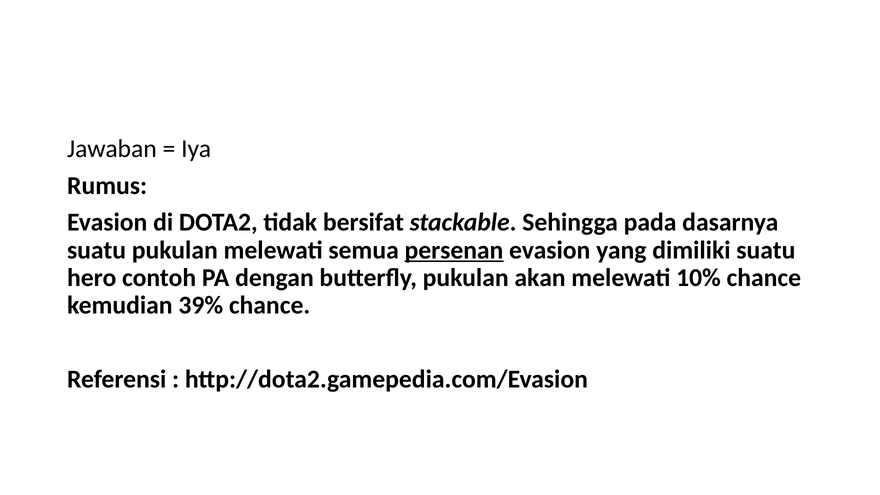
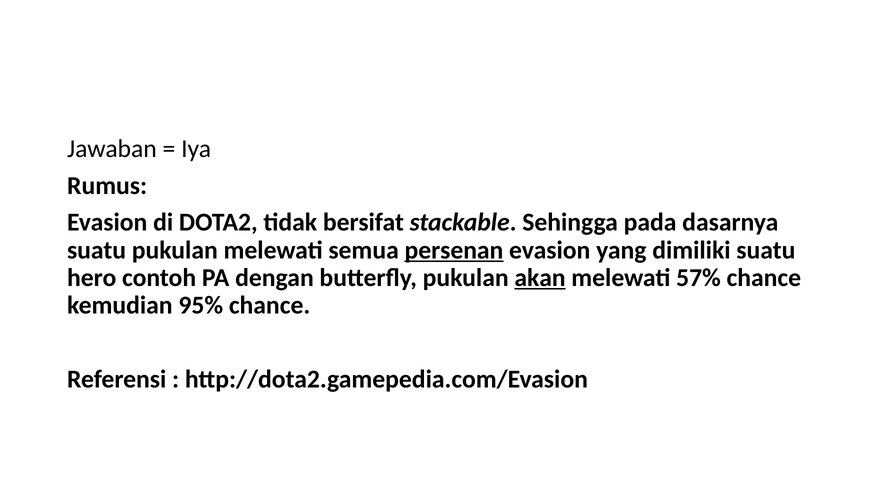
akan underline: none -> present (540, 278)
10%: 10% -> 57% (698, 278)
39%: 39% -> 95% (201, 305)
